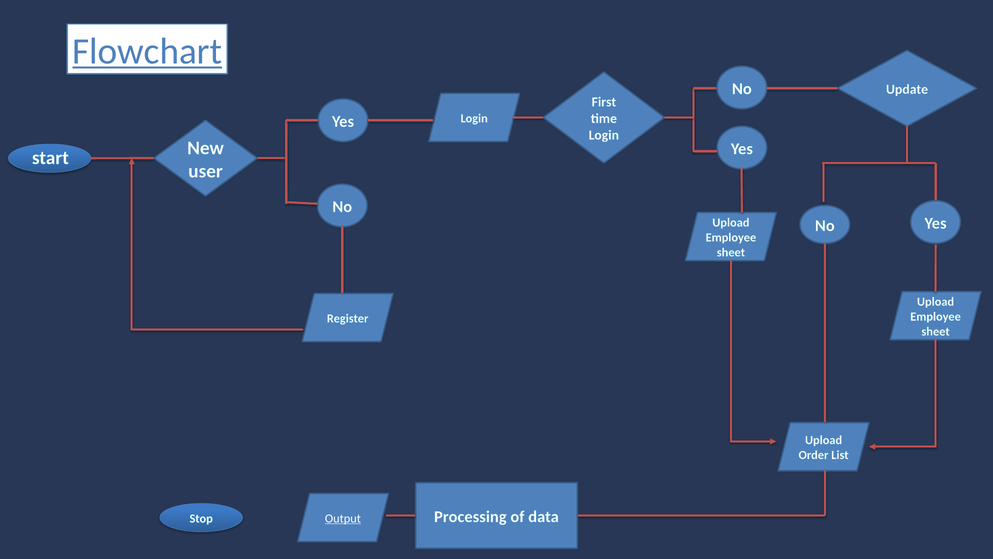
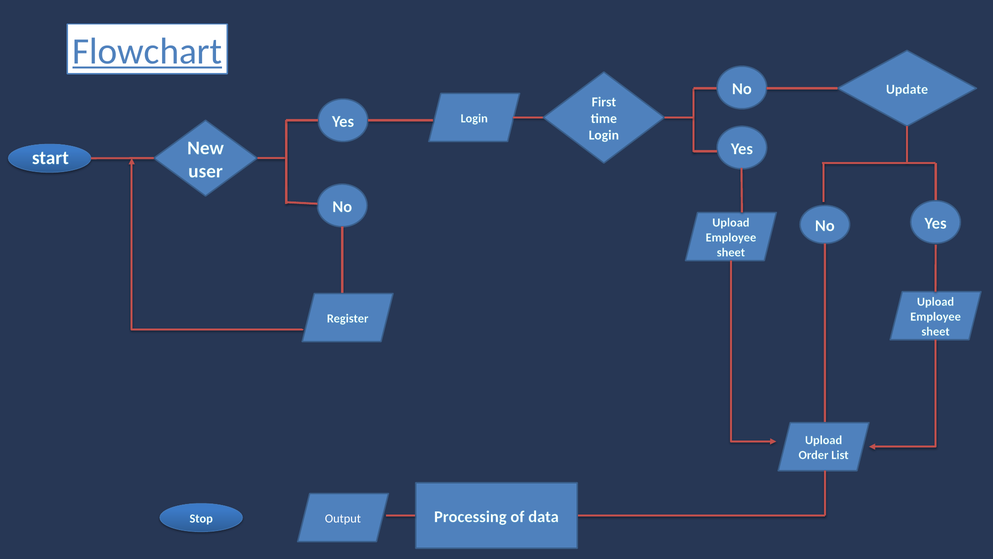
Output underline: present -> none (343, 518)
